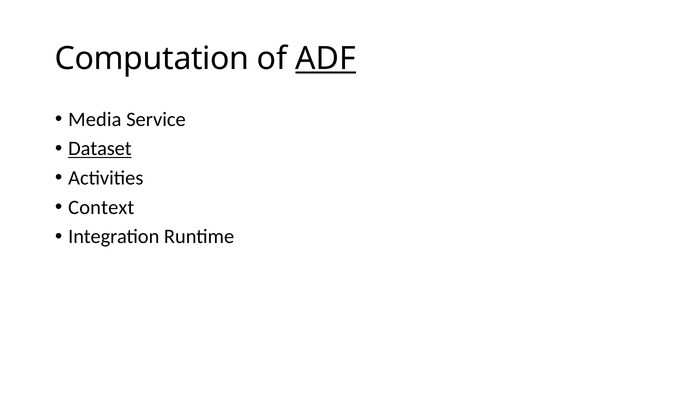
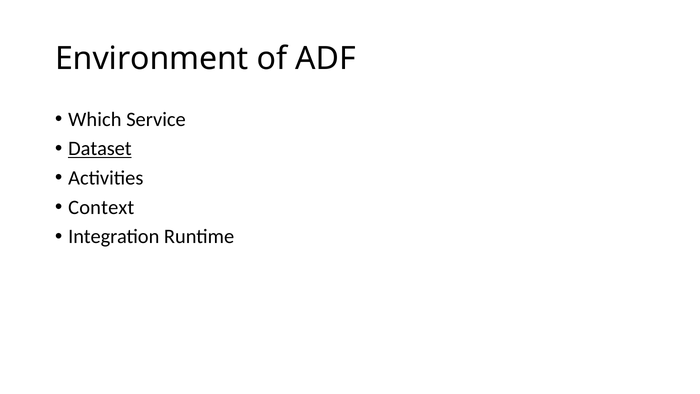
Computation: Computation -> Environment (152, 59)
ADF underline: present -> none (326, 59)
Media: Media -> Which (95, 119)
